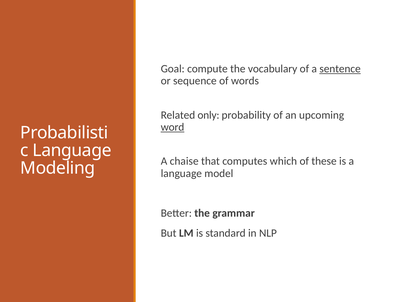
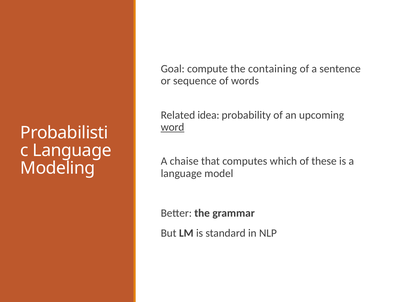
vocabulary: vocabulary -> containing (273, 69)
sentence underline: present -> none (340, 69)
only: only -> idea (208, 115)
